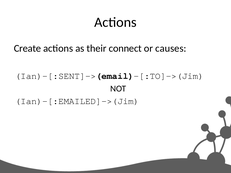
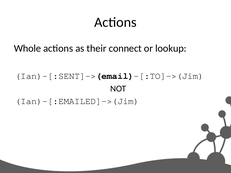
Create: Create -> Whole (27, 48)
causes: causes -> lookup (171, 48)
